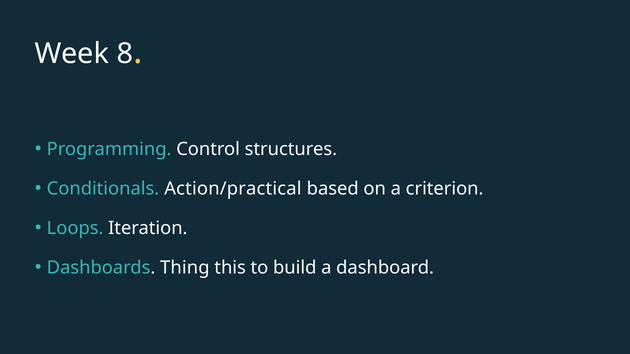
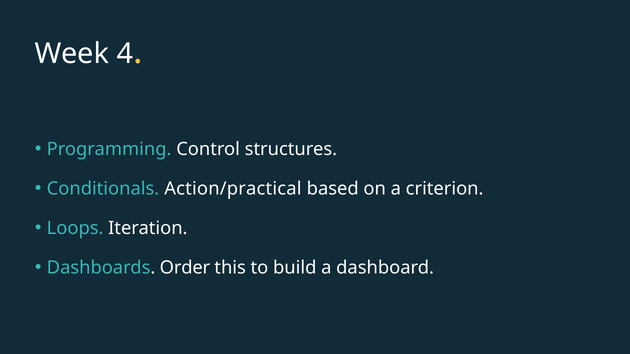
8: 8 -> 4 (125, 54)
Thing: Thing -> Order (185, 268)
